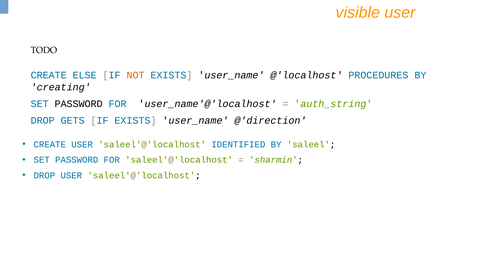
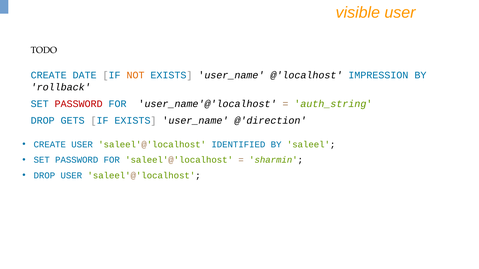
ELSE: ELSE -> DATE (85, 75)
PROCEDURES: PROCEDURES -> IMPRESSION (378, 75)
creating: creating -> rollback (61, 87)
PASSWORD colour: black -> red (79, 104)
